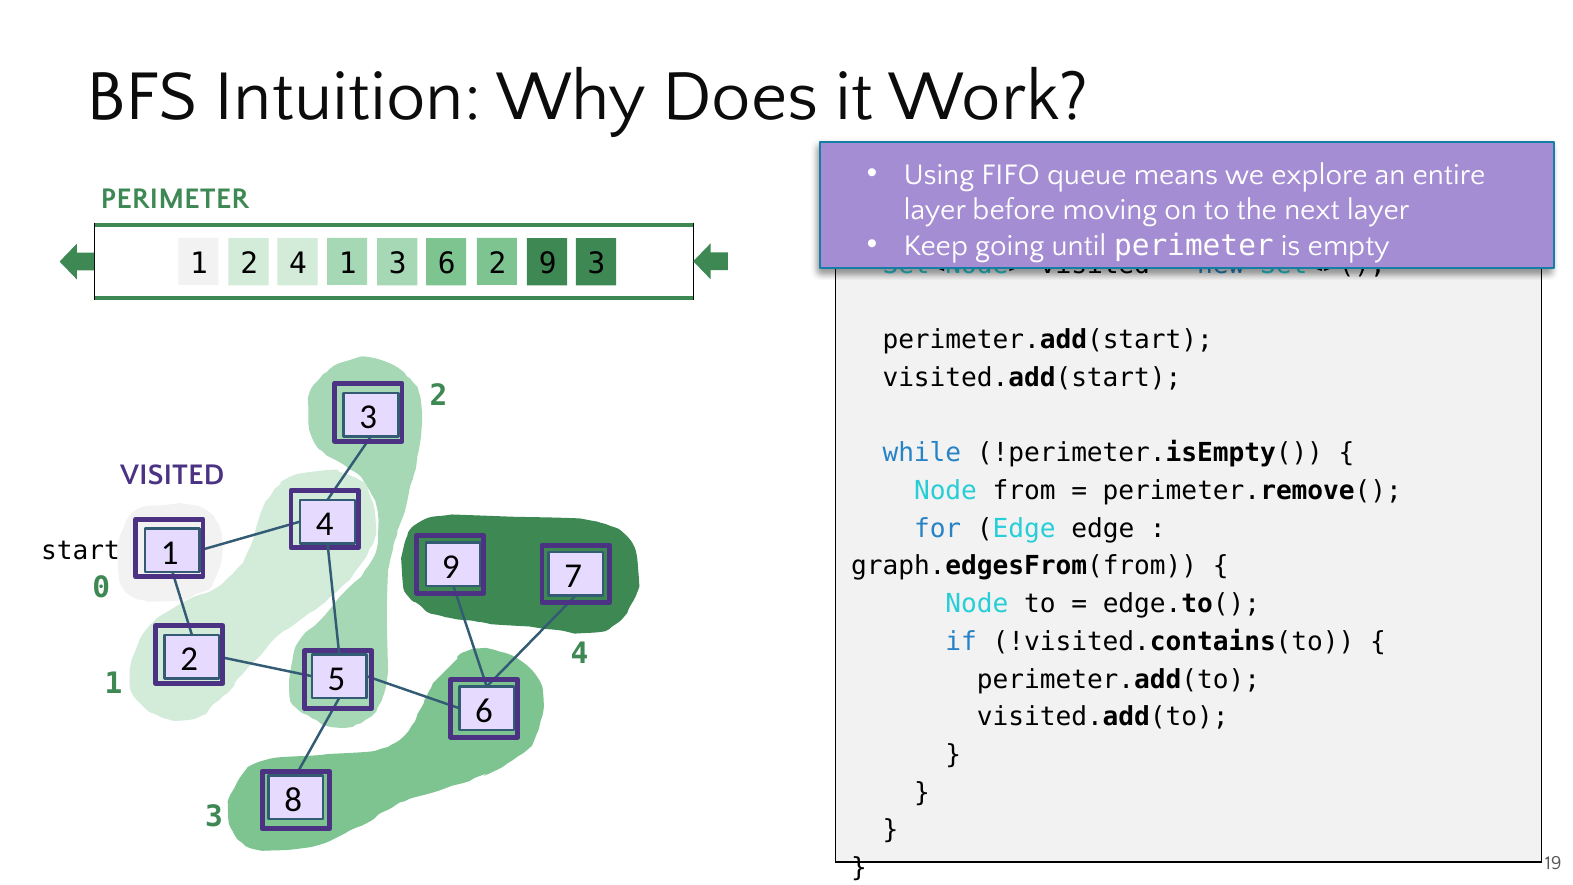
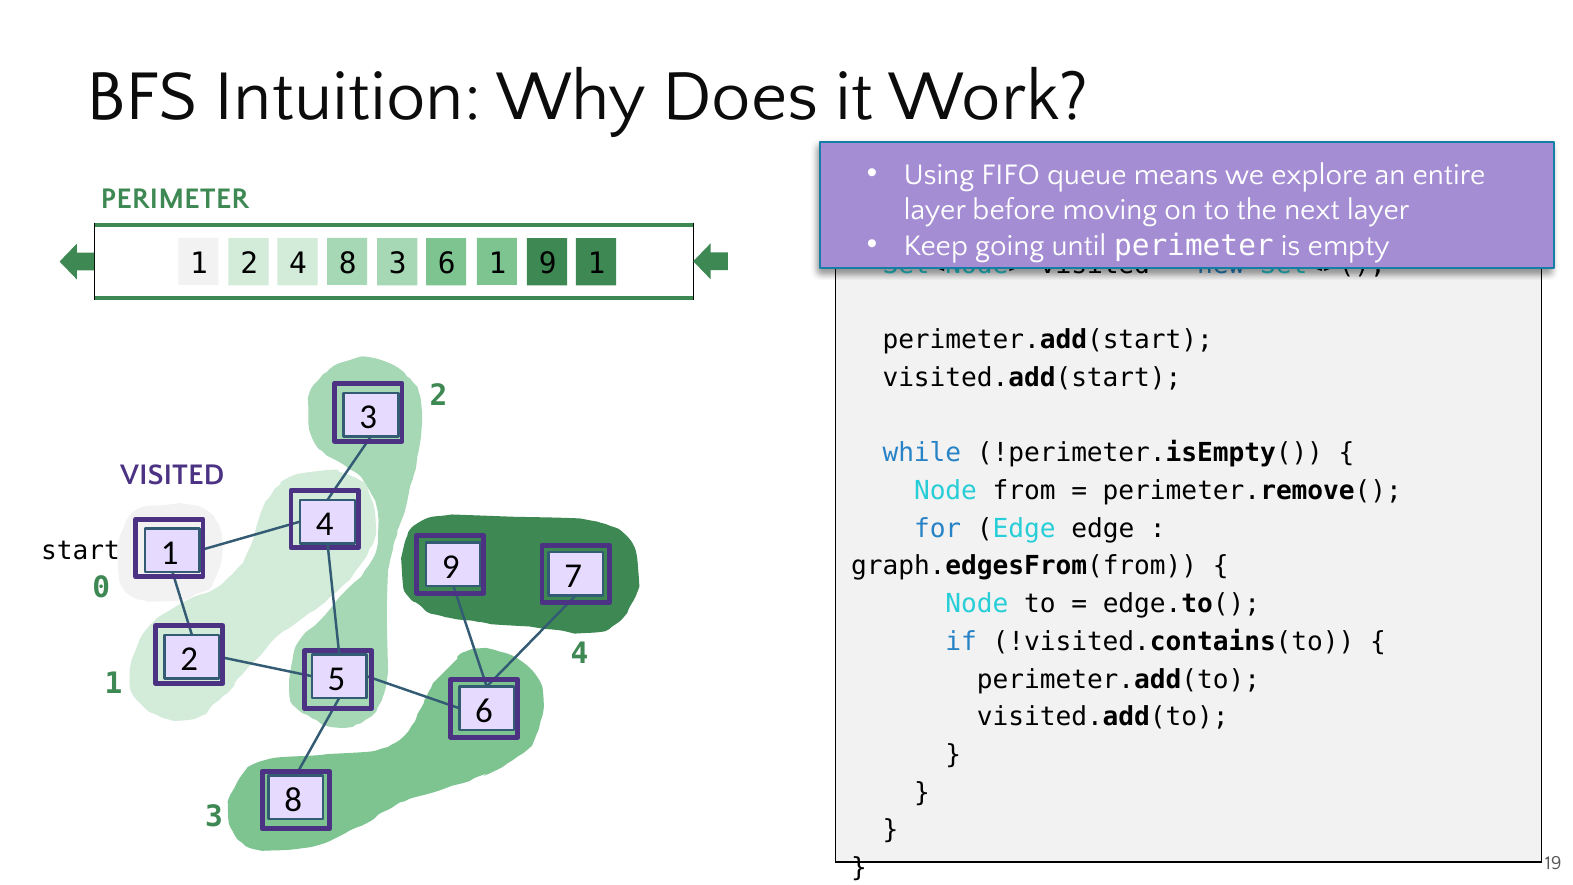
4 1: 1 -> 8 (348, 263)
6 2: 2 -> 1 (498, 263)
3: 3 -> 1 (597, 264)
